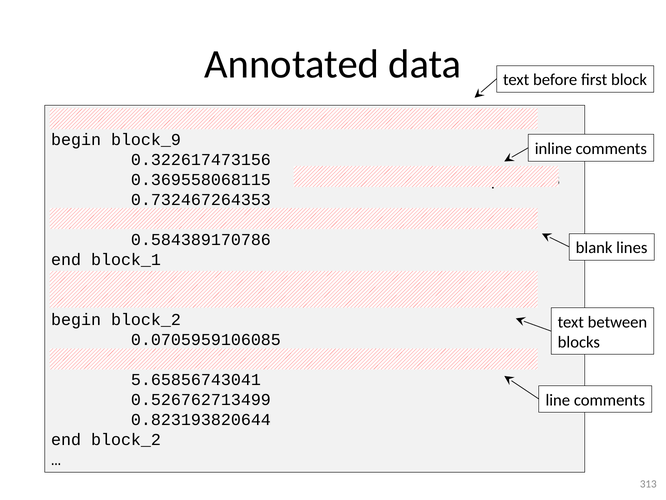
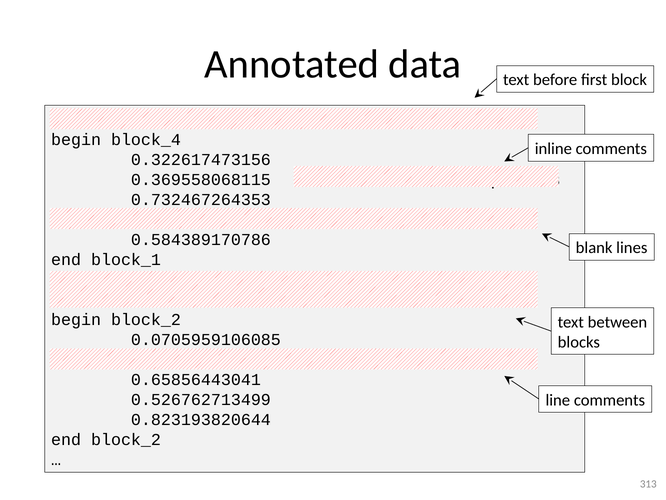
block_9: block_9 -> block_4 (146, 140)
5.65856743041: 5.65856743041 -> 0.65856443041 (196, 380)
